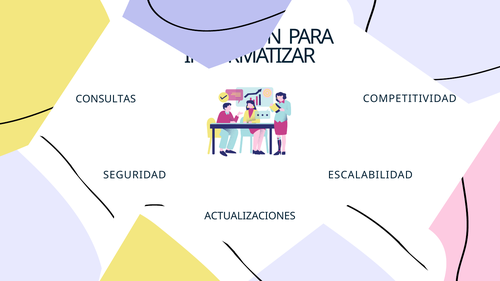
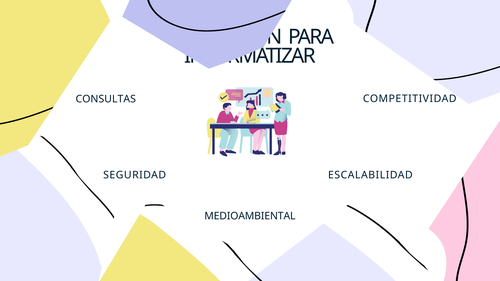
ACTUALIZACIONES: ACTUALIZACIONES -> MEDIOAMBIENTAL (250, 216)
